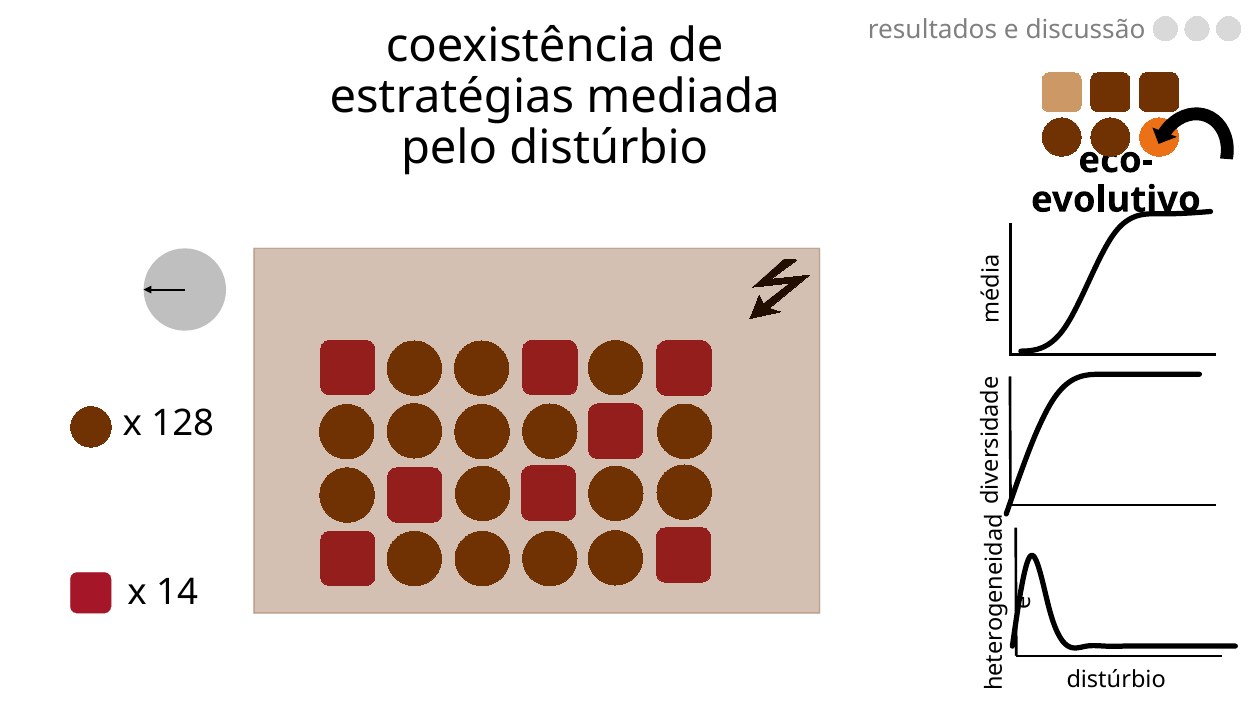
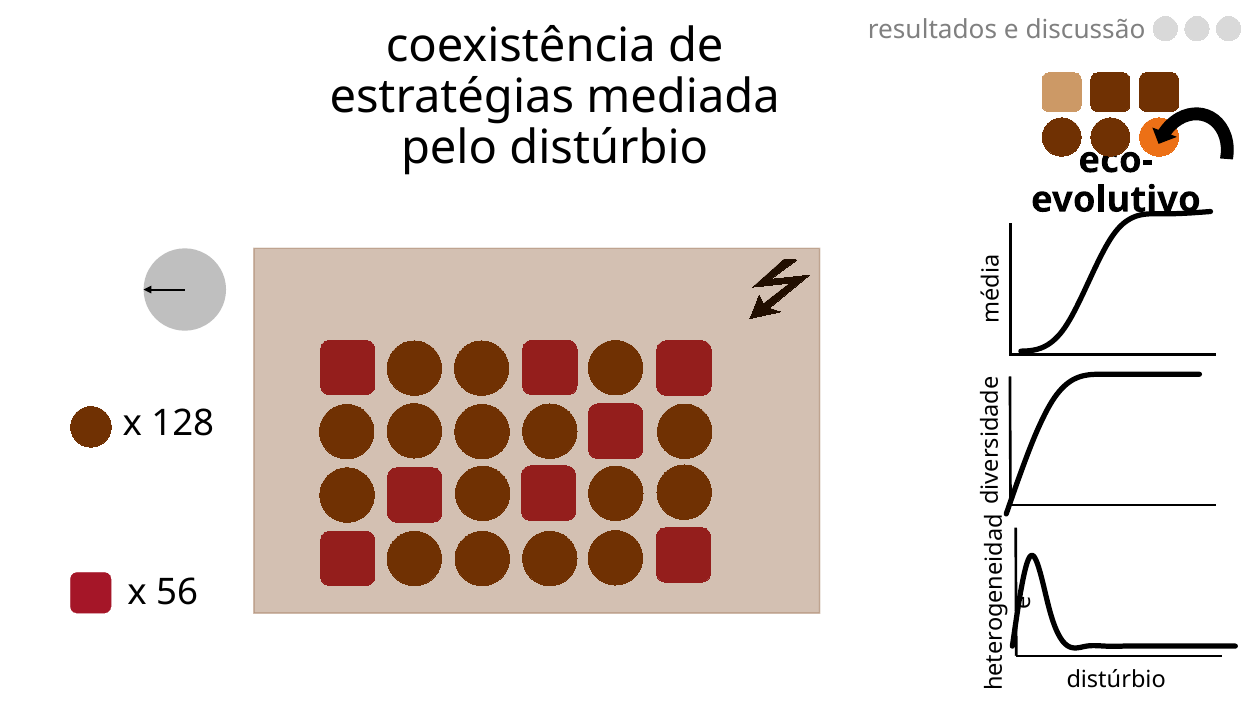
14: 14 -> 56 (177, 593)
